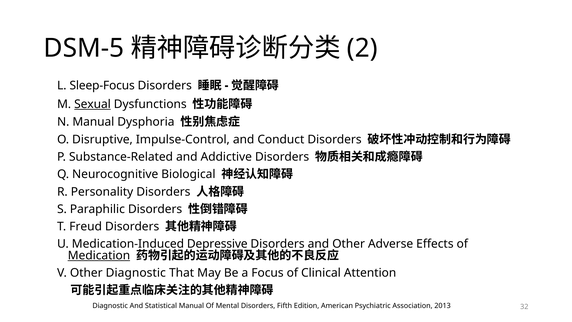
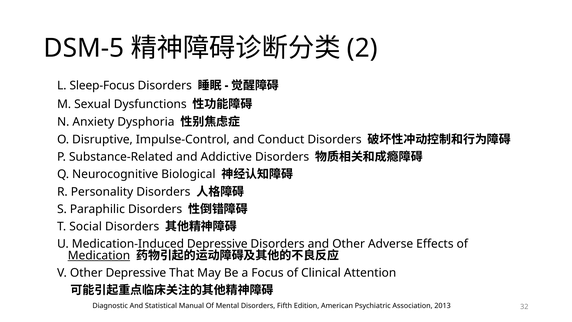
Sexual underline: present -> none (92, 104)
N Manual: Manual -> Anxiety (93, 122)
Freud: Freud -> Social (86, 226)
Other Diagnostic: Diagnostic -> Depressive (136, 273)
